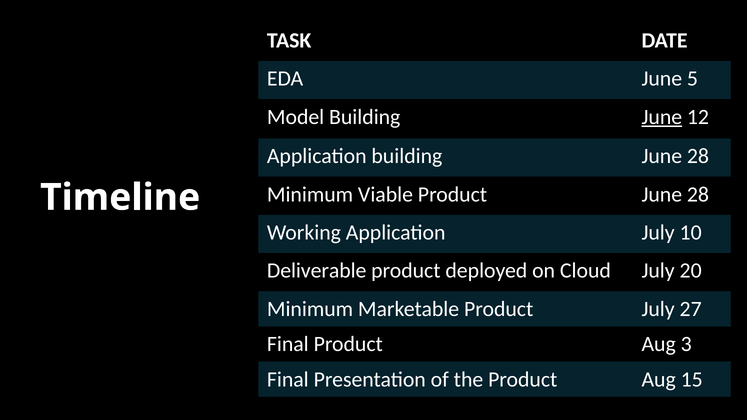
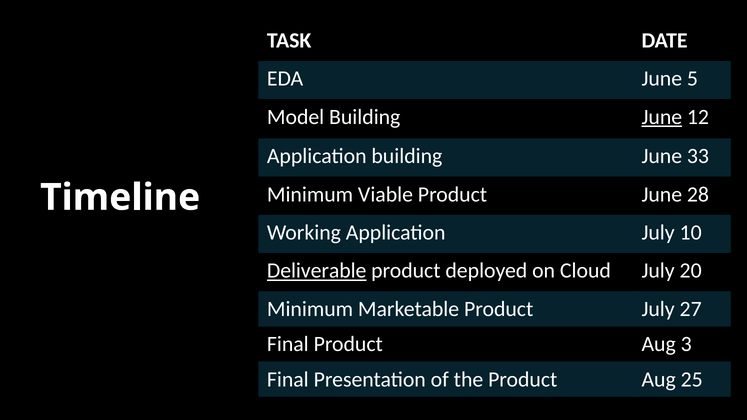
building June 28: 28 -> 33 (698, 156)
Deliverable underline: none -> present (317, 271)
15: 15 -> 25 (692, 380)
